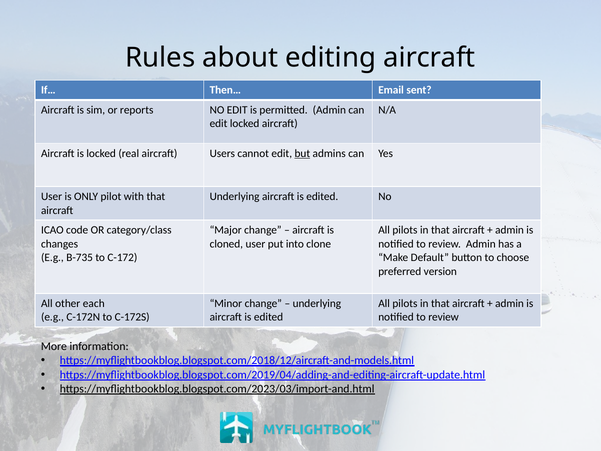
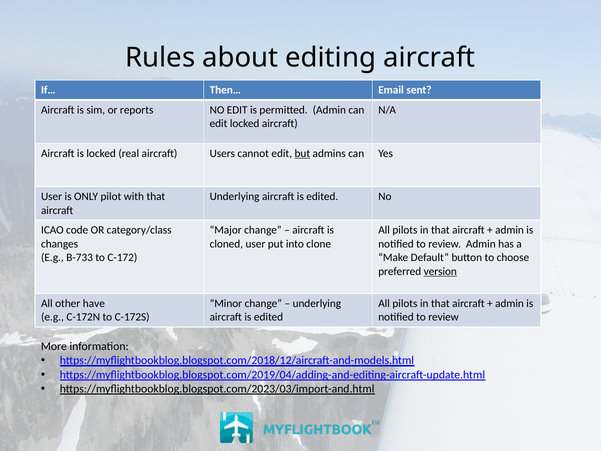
B-735: B-735 -> B-733 (80, 257)
version underline: none -> present (440, 271)
each: each -> have (94, 303)
